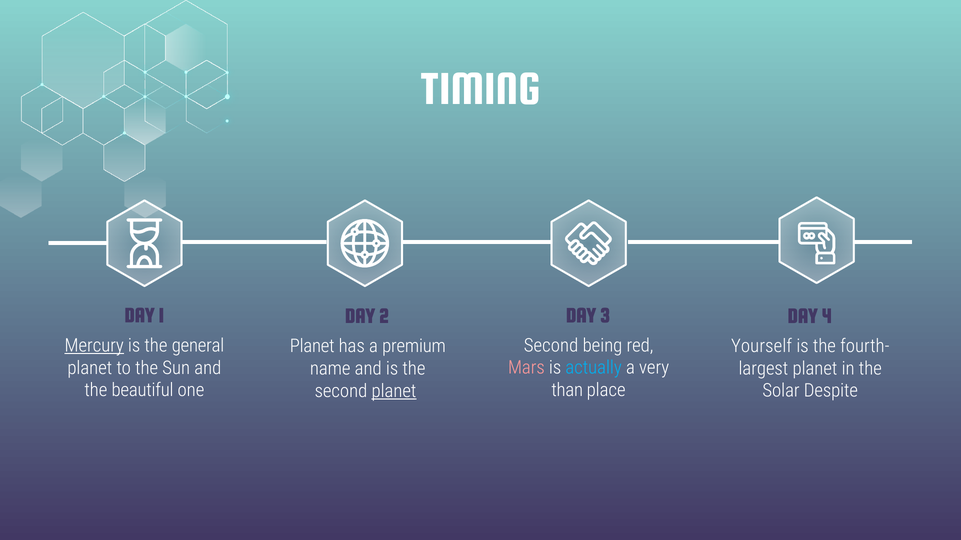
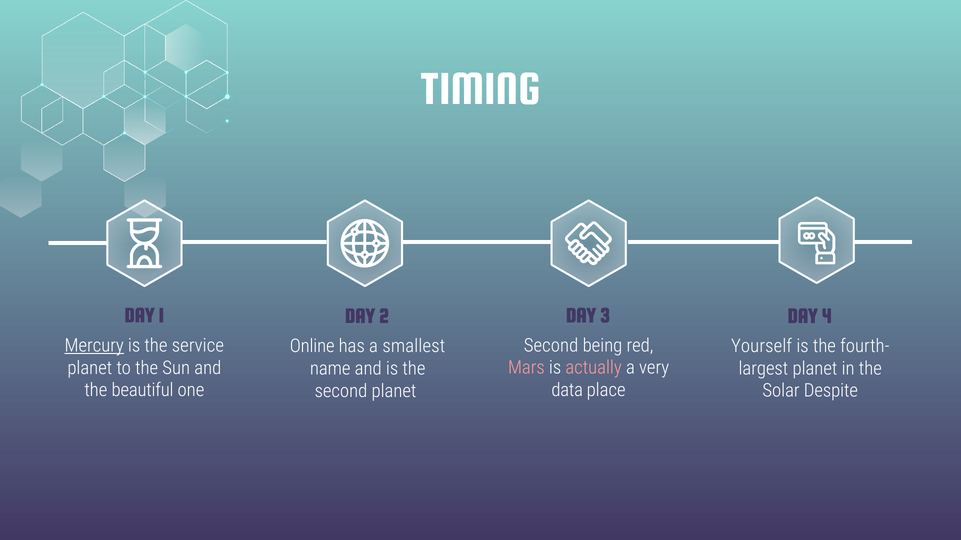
general: general -> service (198, 346)
Planet: Planet -> Online (312, 346)
premium: premium -> smallest (414, 346)
actually colour: light blue -> pink (594, 368)
than: than -> data (567, 391)
planet underline: present -> none (394, 391)
